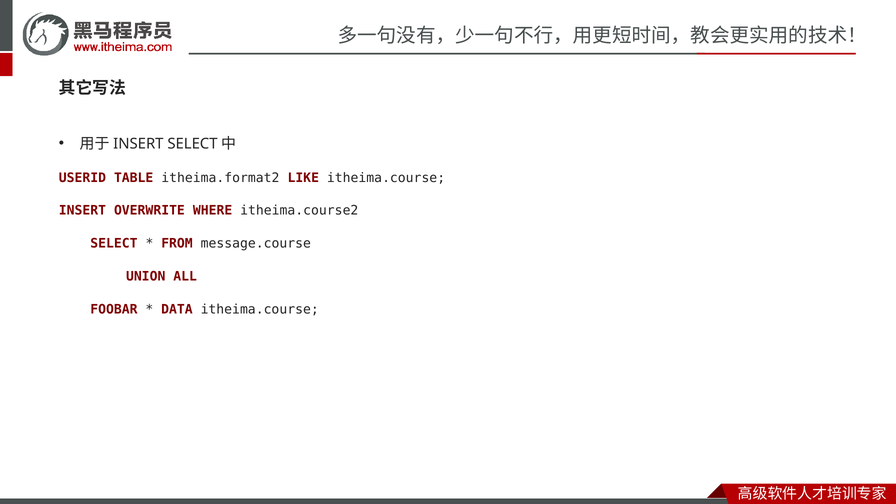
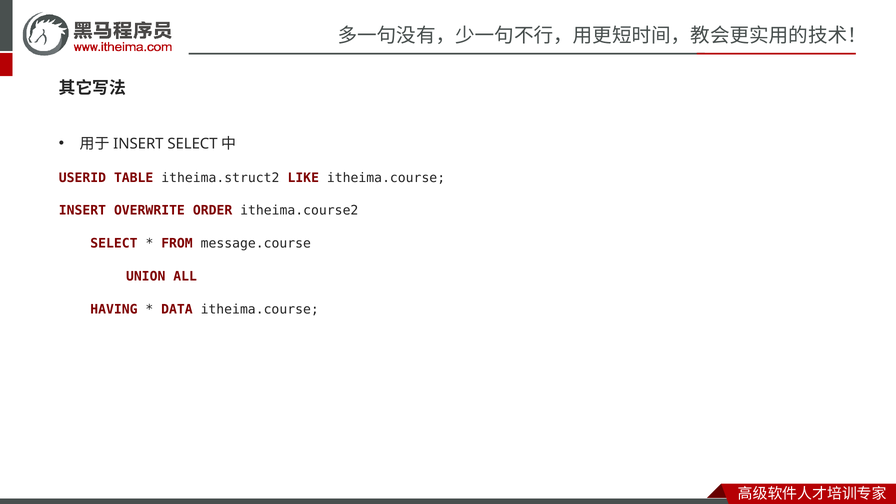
itheima.format2: itheima.format2 -> itheima.struct2 (220, 178)
WHERE: WHERE -> ORDER (213, 211)
FOOBAR: FOOBAR -> HAVING (114, 309)
